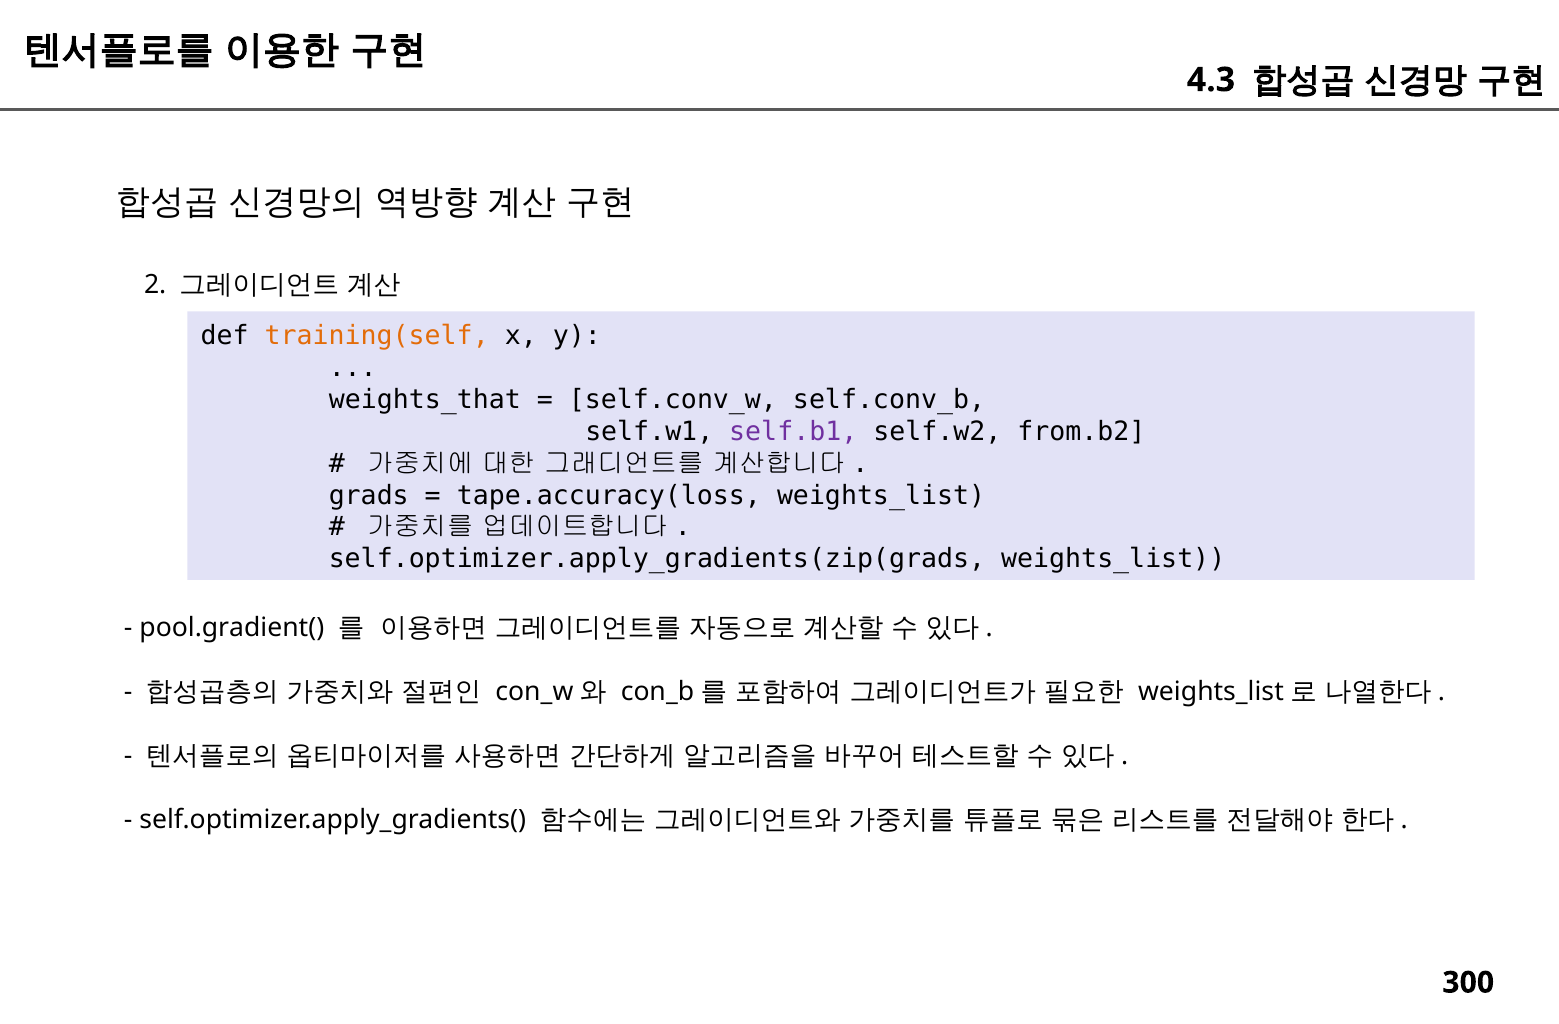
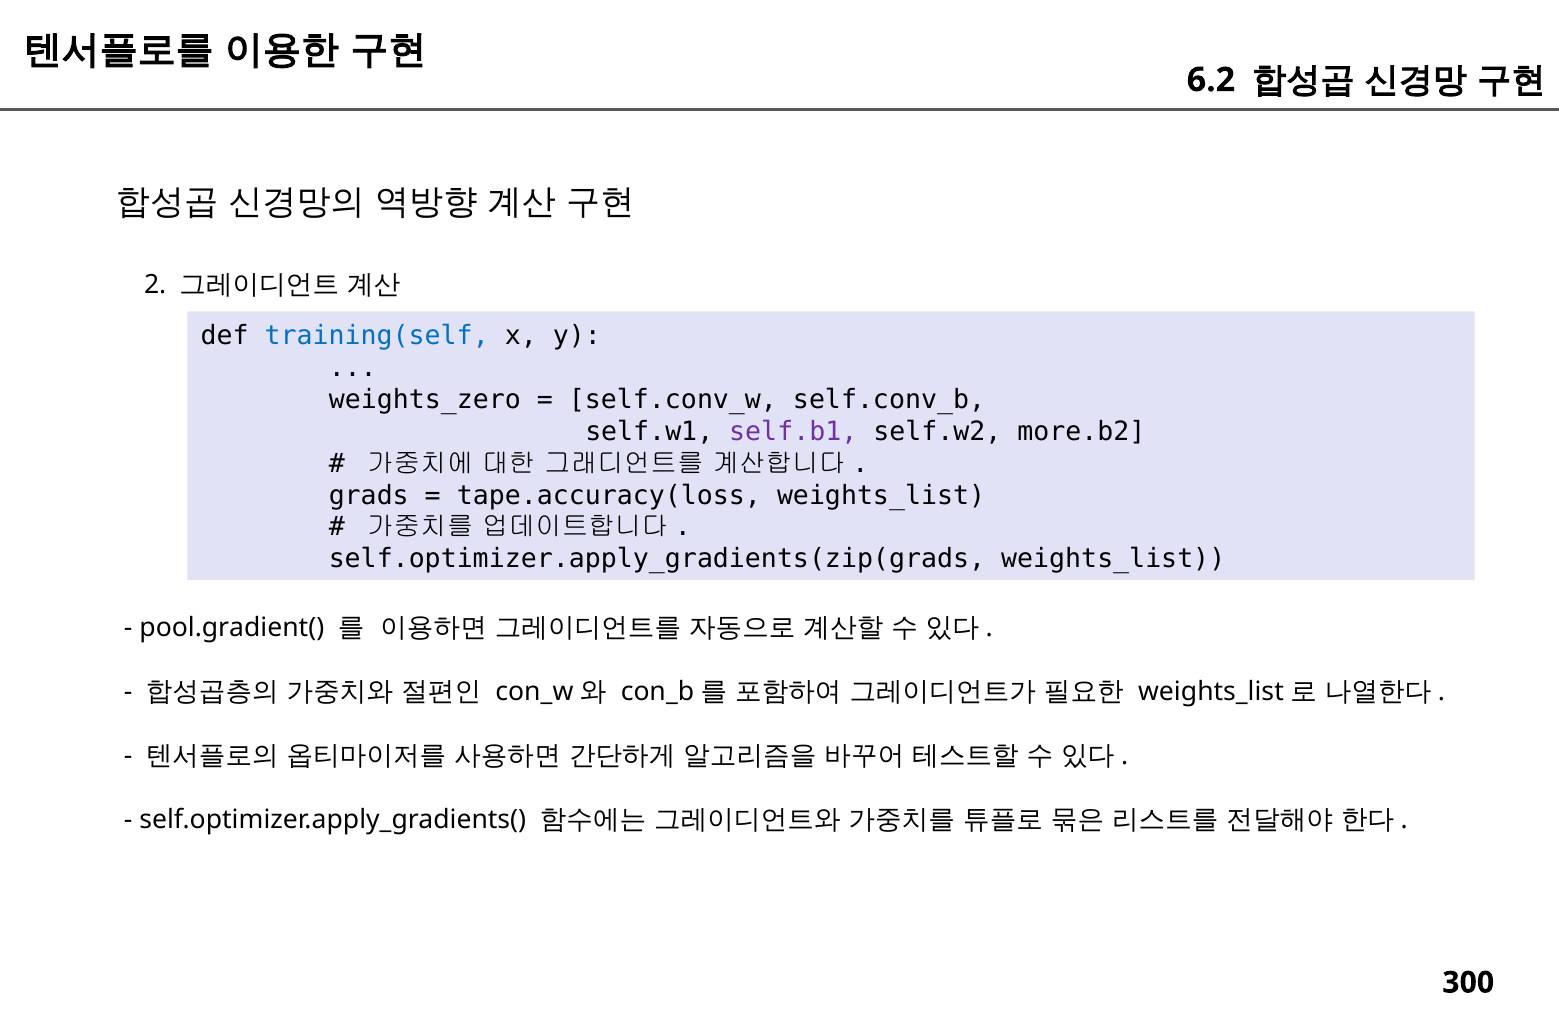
4.3: 4.3 -> 6.2 (1211, 80)
training(self colour: orange -> blue (377, 336)
weights_that: weights_that -> weights_zero (425, 400)
from.b2: from.b2 -> more.b2 (1081, 432)
